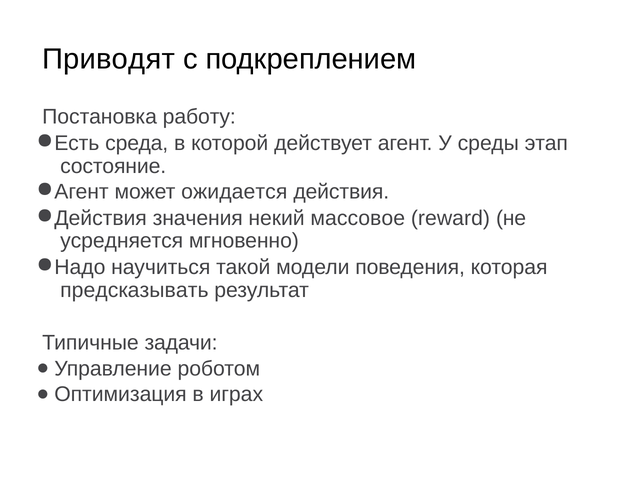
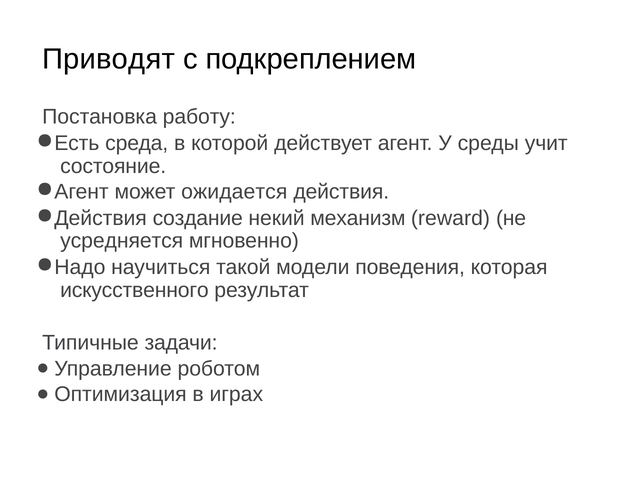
этап: этап -> учит (546, 143)
значения: значения -> создание (198, 218)
массовое: массовое -> механизм (358, 218)
предсказывать: предсказывать -> искусственного (134, 290)
